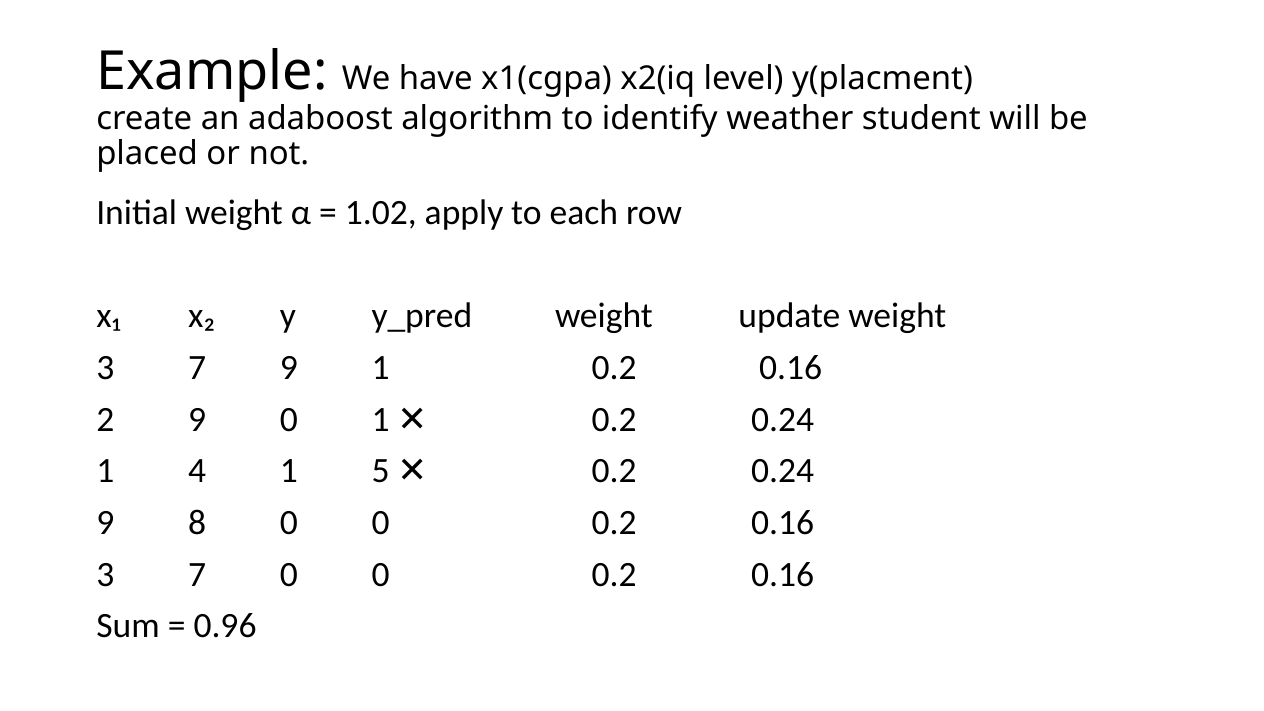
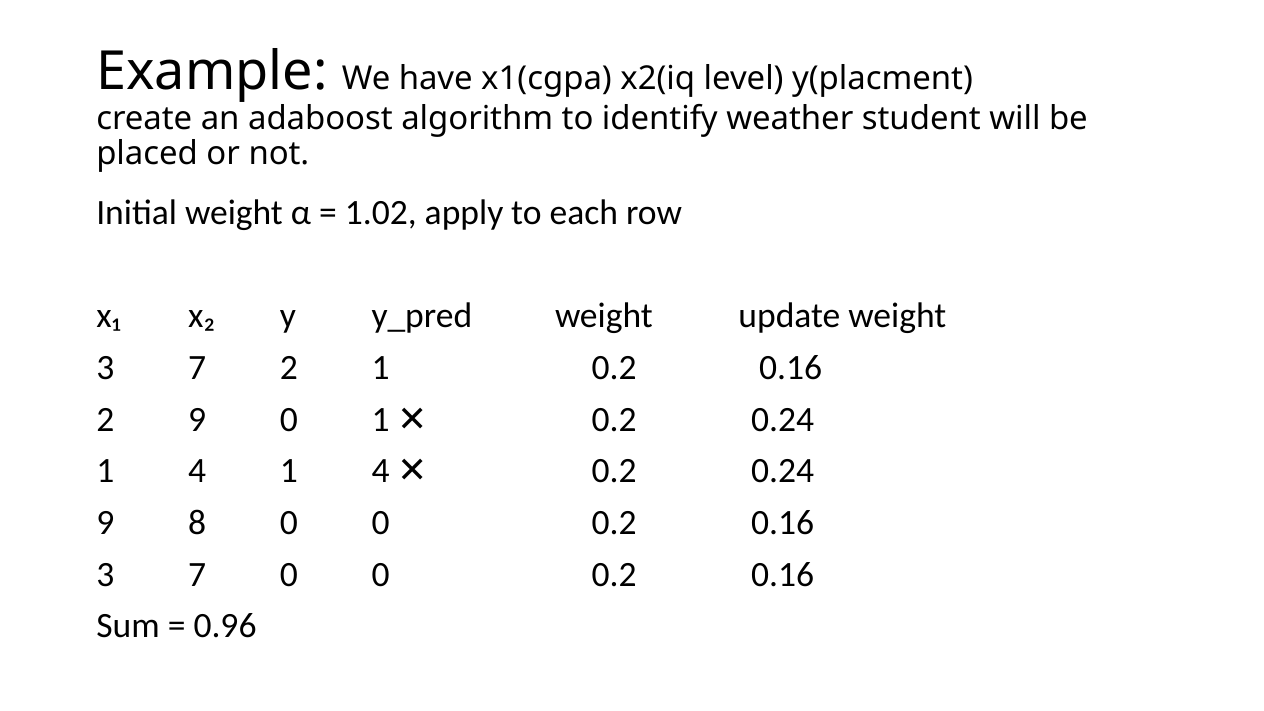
7 9: 9 -> 2 (289, 368)
4 1 5: 5 -> 4 (381, 471)
